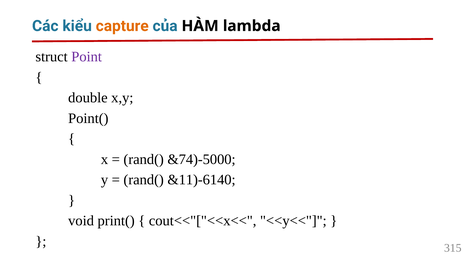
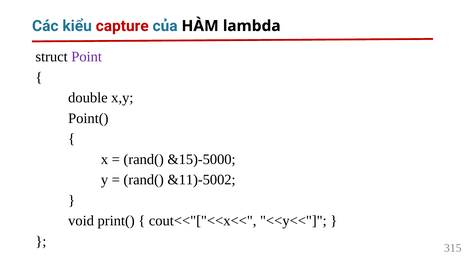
capture colour: orange -> red (122, 26)
&74)-5000: &74)-5000 -> &15)-5000 (202, 160)
&11)-6140: &11)-6140 -> &11)-5002 (202, 180)
